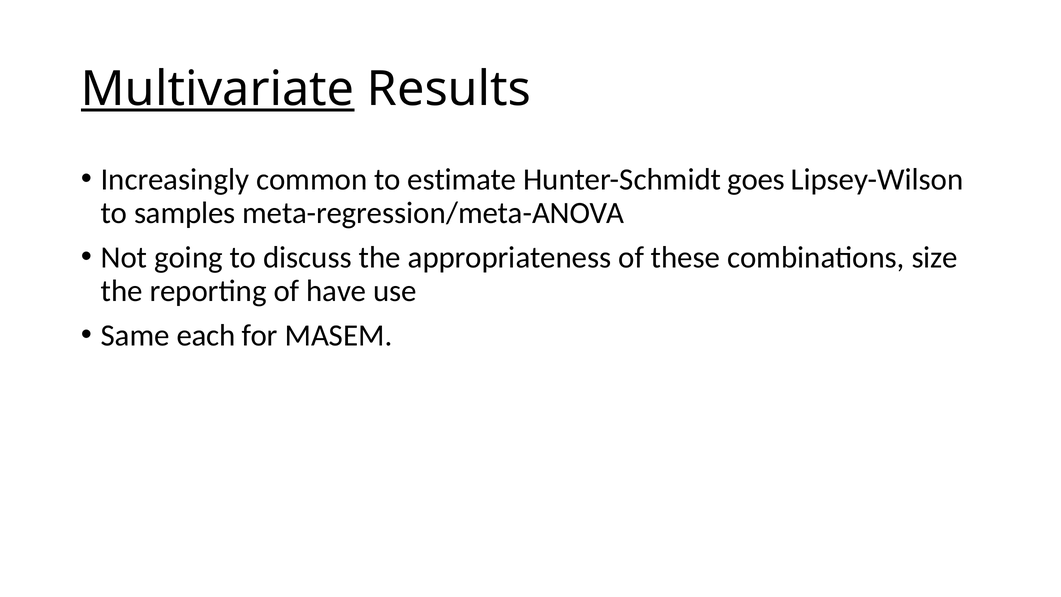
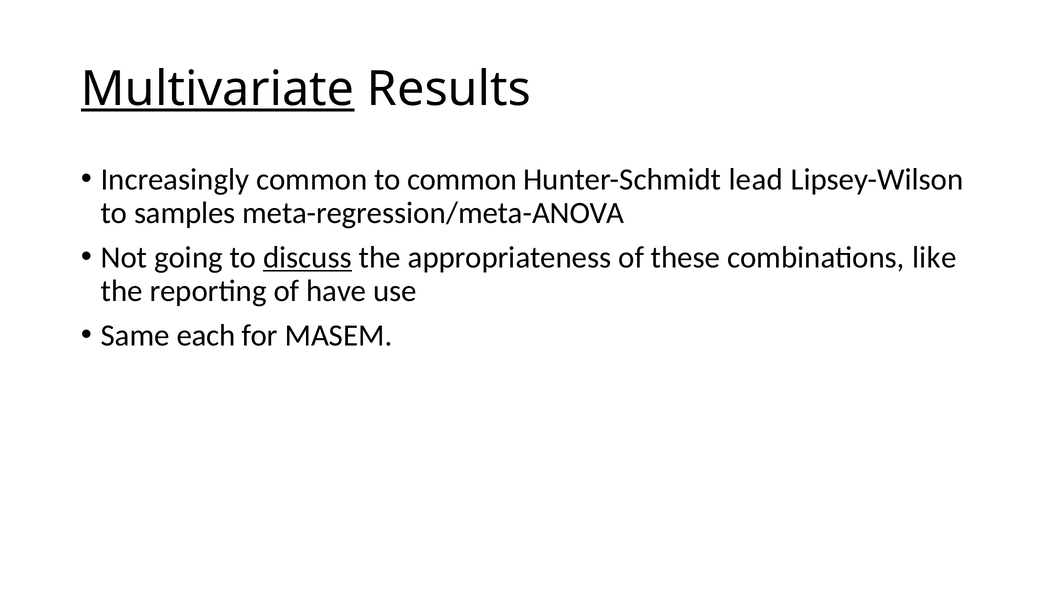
to estimate: estimate -> common (462, 179)
goes: goes -> lead (756, 179)
discuss underline: none -> present (307, 257)
size: size -> like (934, 257)
